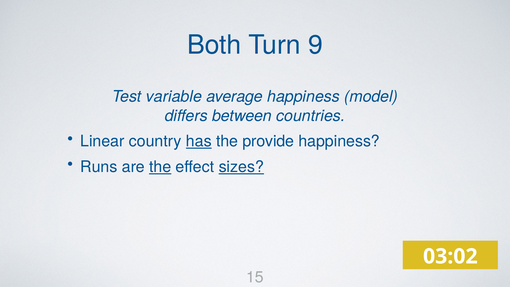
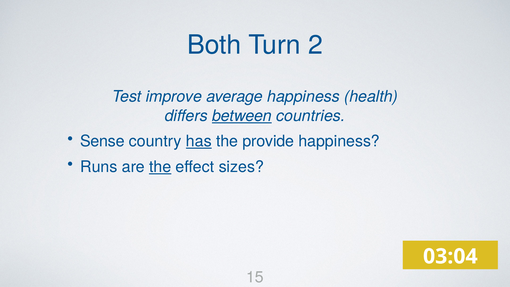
9: 9 -> 2 (315, 45)
variable: variable -> improve (174, 97)
model: model -> health (371, 97)
between underline: none -> present (242, 116)
Linear: Linear -> Sense (102, 141)
sizes underline: present -> none (241, 167)
03:02: 03:02 -> 03:04 (450, 256)
